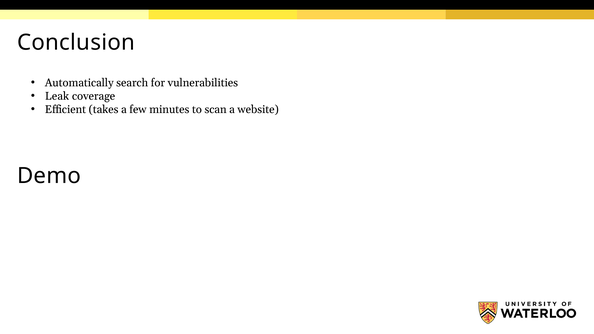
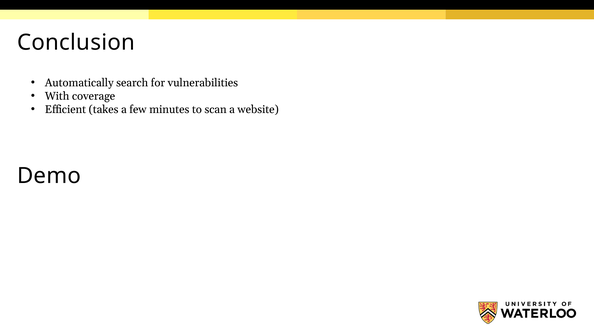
Leak: Leak -> With (57, 96)
